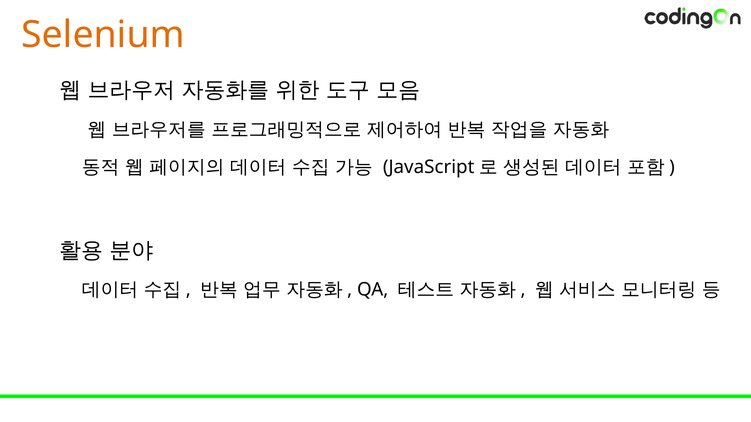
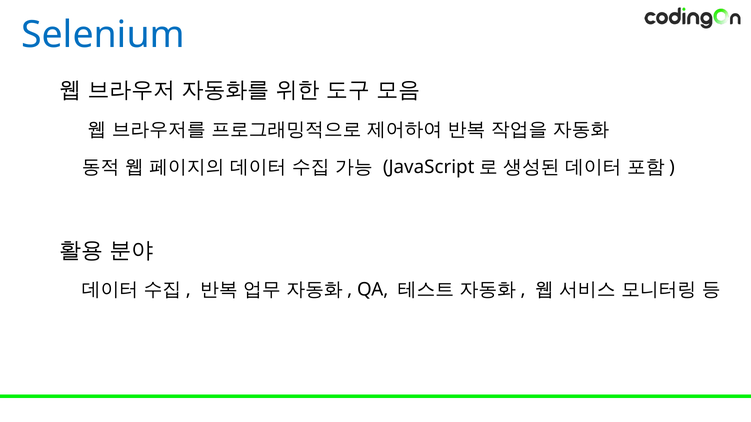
Selenium colour: orange -> blue (103, 35)
